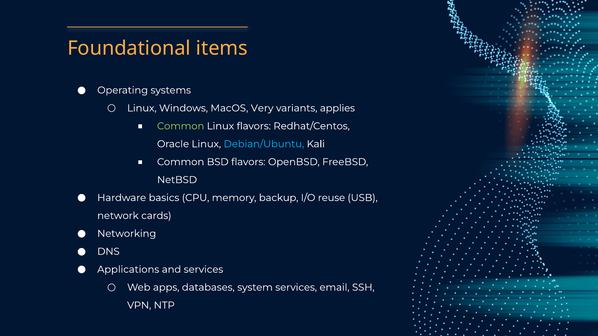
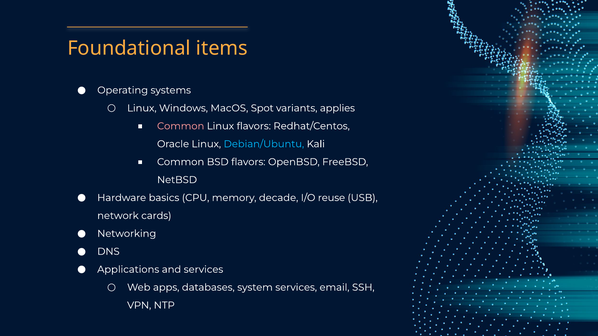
Very: Very -> Spot (262, 108)
Common colour: light green -> pink (181, 126)
backup: backup -> decade (279, 198)
